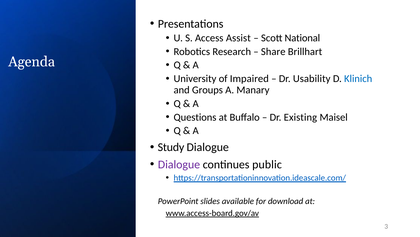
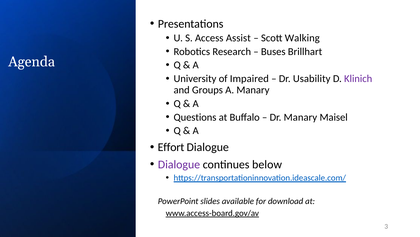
National: National -> Walking (302, 38)
Share: Share -> Buses (273, 51)
Klinich colour: blue -> purple (358, 78)
Dr Existing: Existing -> Manary (300, 117)
Study: Study -> Effort (171, 147)
public: public -> below (267, 164)
